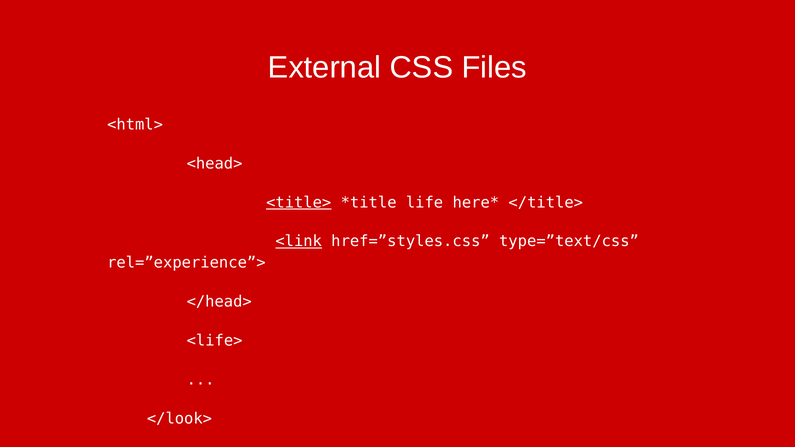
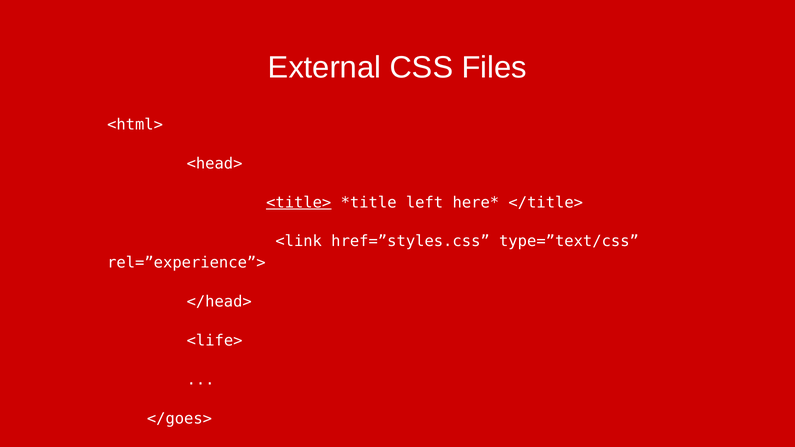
life: life -> left (425, 203)
<link underline: present -> none (299, 242)
</look>: </look> -> </goes> (179, 419)
